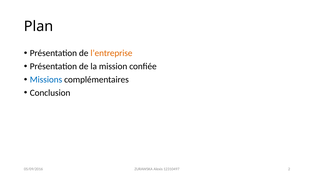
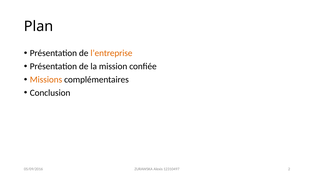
Missions colour: blue -> orange (46, 79)
